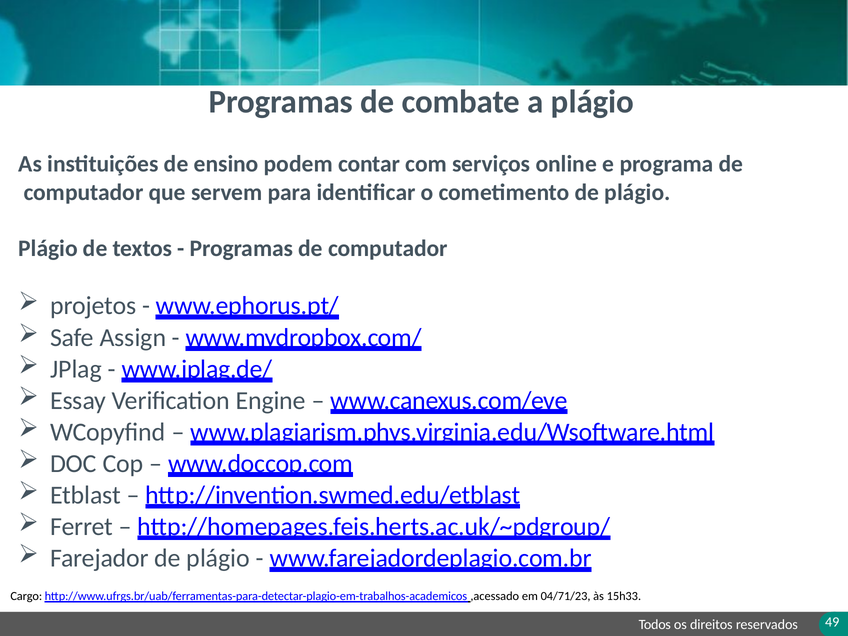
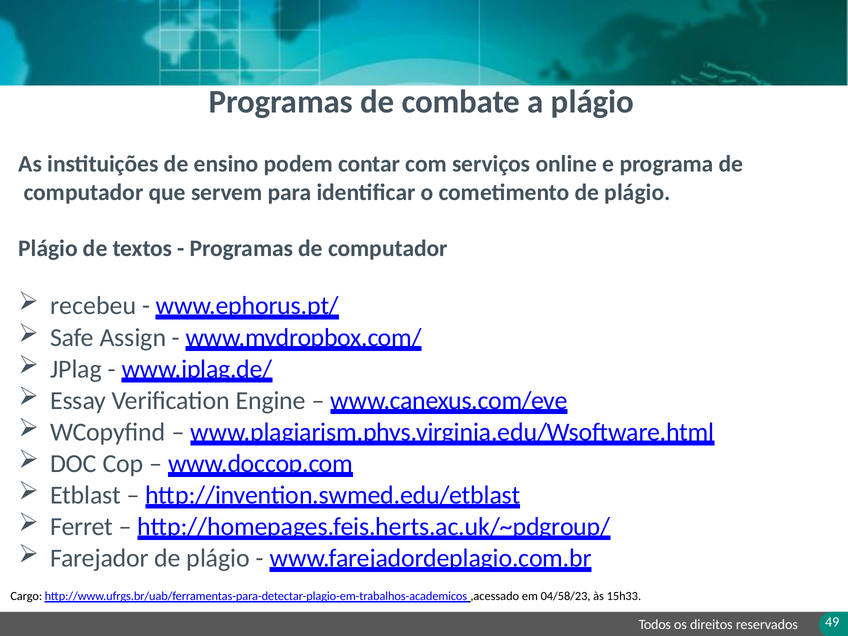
projetos: projetos -> recebeu (93, 306)
04/71/23: 04/71/23 -> 04/58/23 (566, 596)
